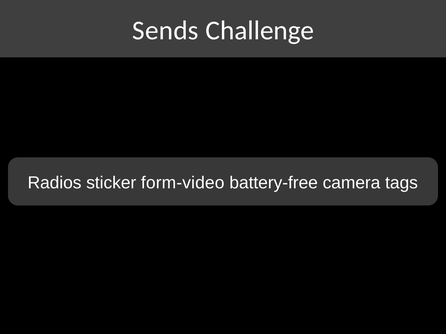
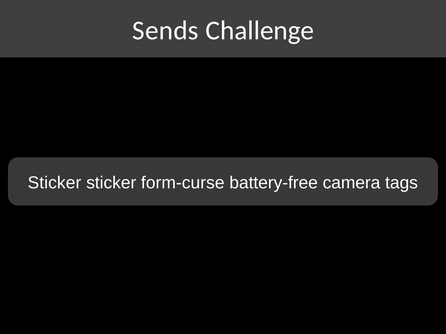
Radios: Radios -> Sticker (54, 183)
form-video: form-video -> form-curse (183, 183)
